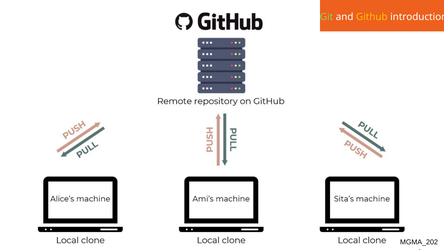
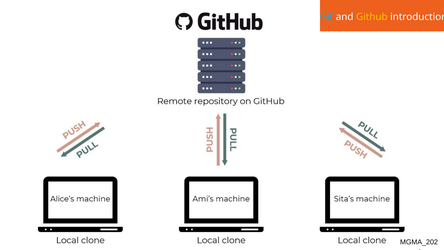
Git colour: light green -> light blue (327, 17)
